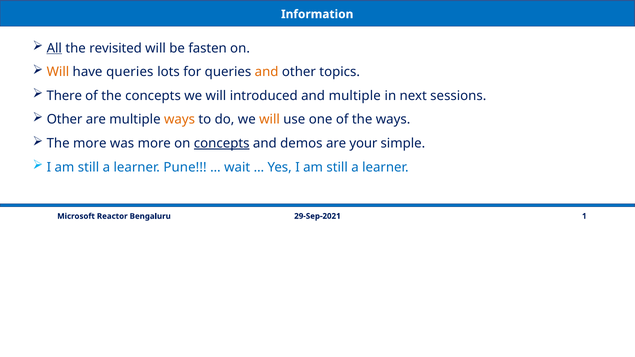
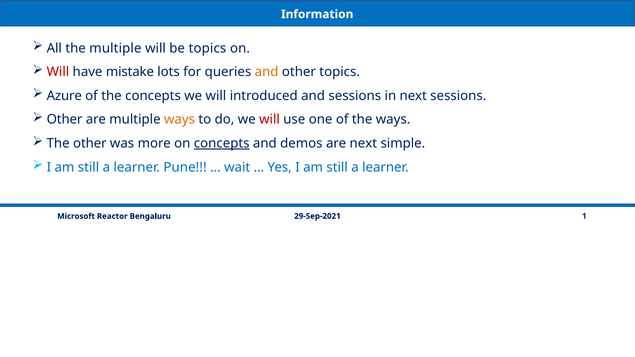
All underline: present -> none (54, 48)
the revisited: revisited -> multiple (115, 48)
be fasten: fasten -> topics (207, 48)
Will colour: orange -> red (58, 72)
have queries: queries -> mistake (130, 72)
There: There -> Azure (64, 96)
and multiple: multiple -> sessions (355, 96)
will colour: orange -> red (270, 120)
The more: more -> other (90, 143)
are your: your -> next (363, 143)
